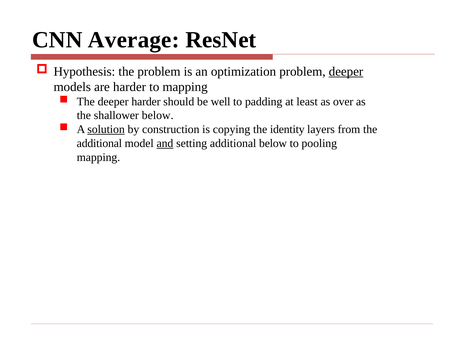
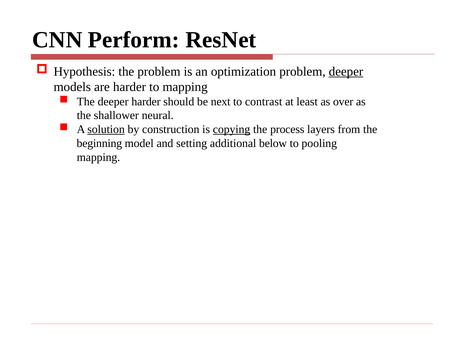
Average: Average -> Perform (134, 40)
well: well -> next (221, 102)
padding: padding -> contrast (264, 102)
shallower below: below -> neural (158, 115)
copying underline: none -> present (232, 129)
identity: identity -> process (287, 129)
additional: additional -> beginning (99, 143)
and underline: present -> none (165, 143)
